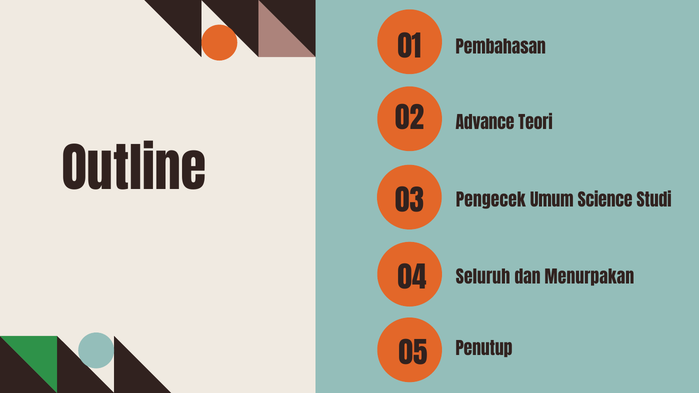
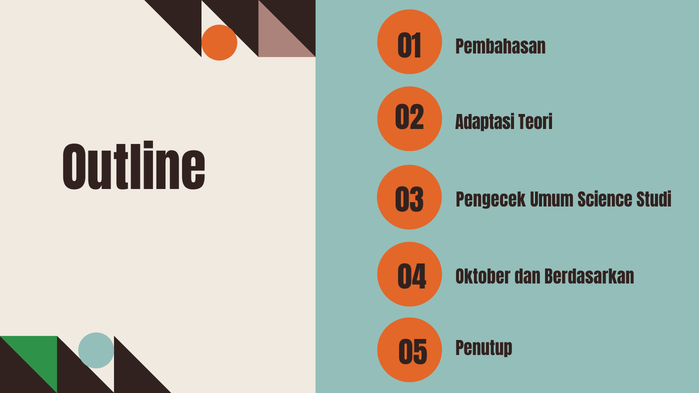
Advance: Advance -> Adaptasi (485, 124)
Seluruh: Seluruh -> Oktober (483, 278)
Menurpakan: Menurpakan -> Berdasarkan (589, 278)
